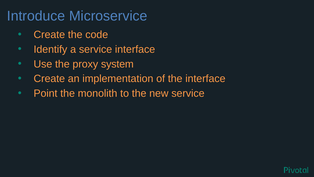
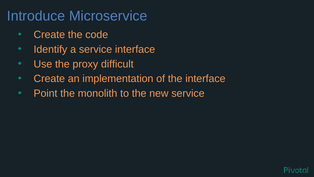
system: system -> difficult (117, 64)
